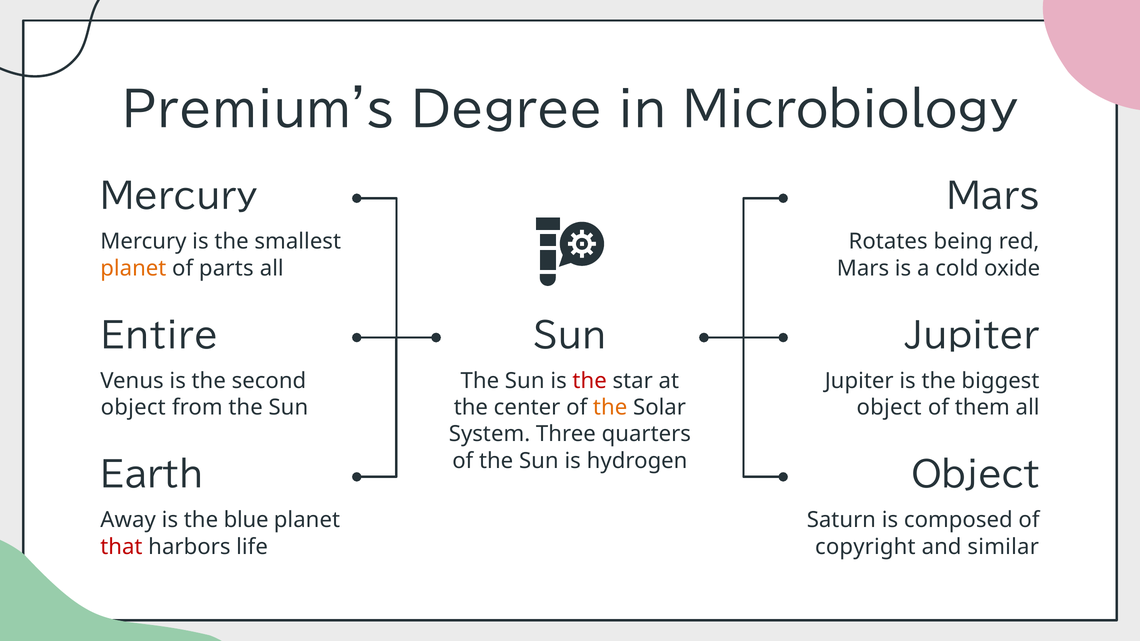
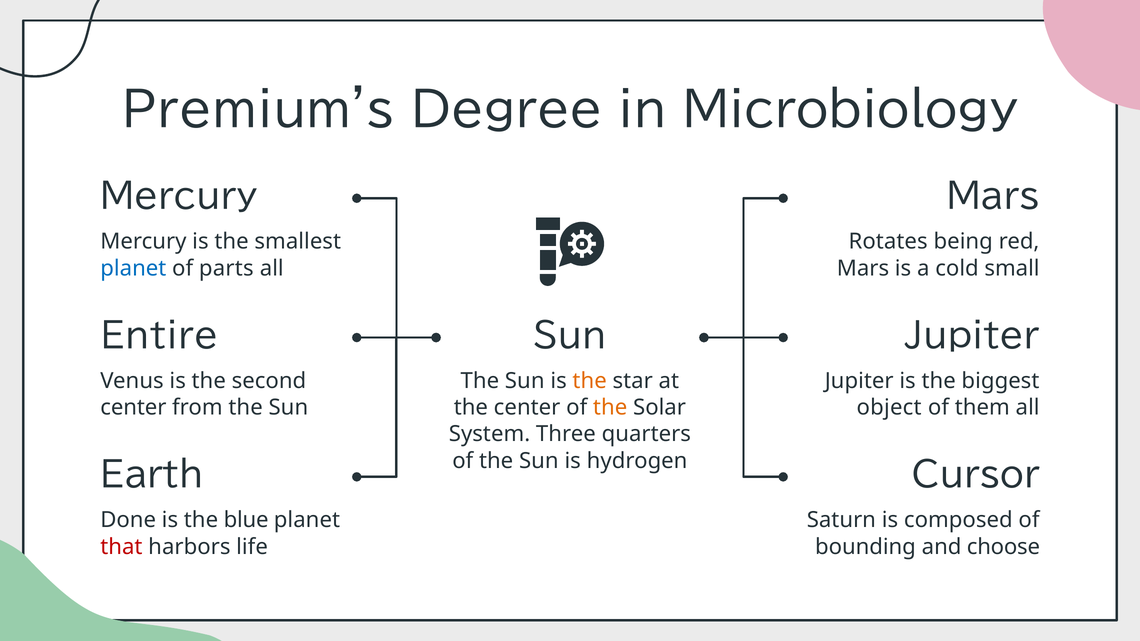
planet colour: orange -> blue (133, 268)
oxide: oxide -> small (1012, 268)
the colour: red -> orange (590, 381)
object: object -> center (133, 408)
Object: Object -> Cursor (976, 476)
Away: Away -> Done (128, 520)
copyright: copyright -> bounding (865, 547)
similar: similar -> choose (1003, 547)
